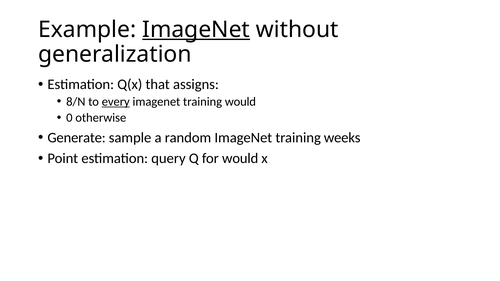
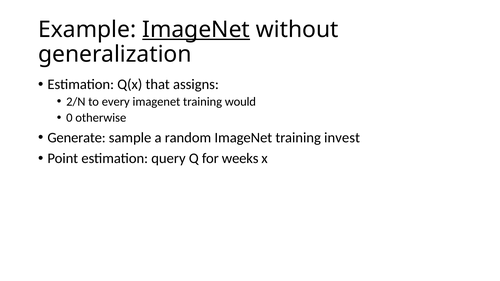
8/N: 8/N -> 2/N (76, 102)
every underline: present -> none (116, 102)
weeks: weeks -> invest (342, 138)
for would: would -> weeks (240, 159)
